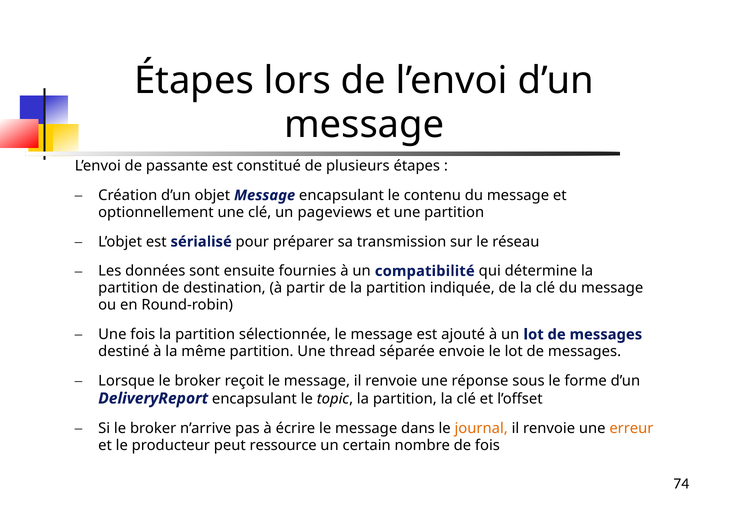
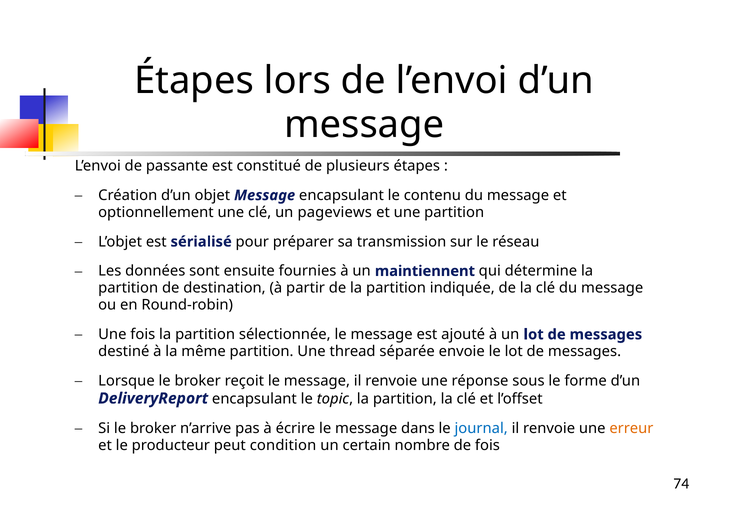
compatibilité: compatibilité -> maintiennent (425, 271)
journal colour: orange -> blue (481, 429)
ressource: ressource -> condition (283, 446)
